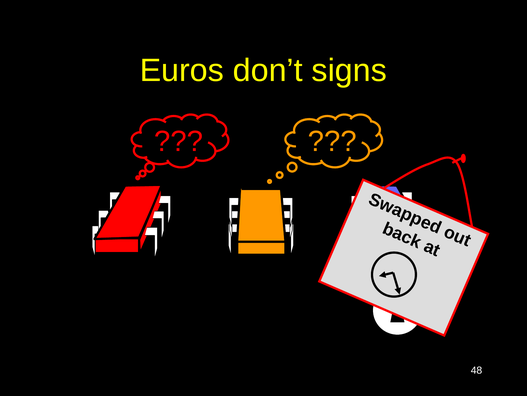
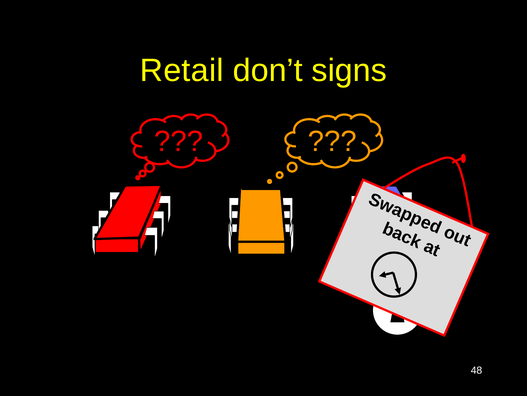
Euros: Euros -> Retail (182, 70)
